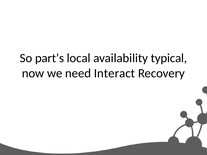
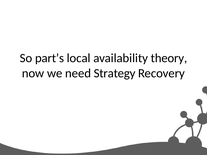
typical: typical -> theory (169, 58)
Interact: Interact -> Strategy (115, 73)
